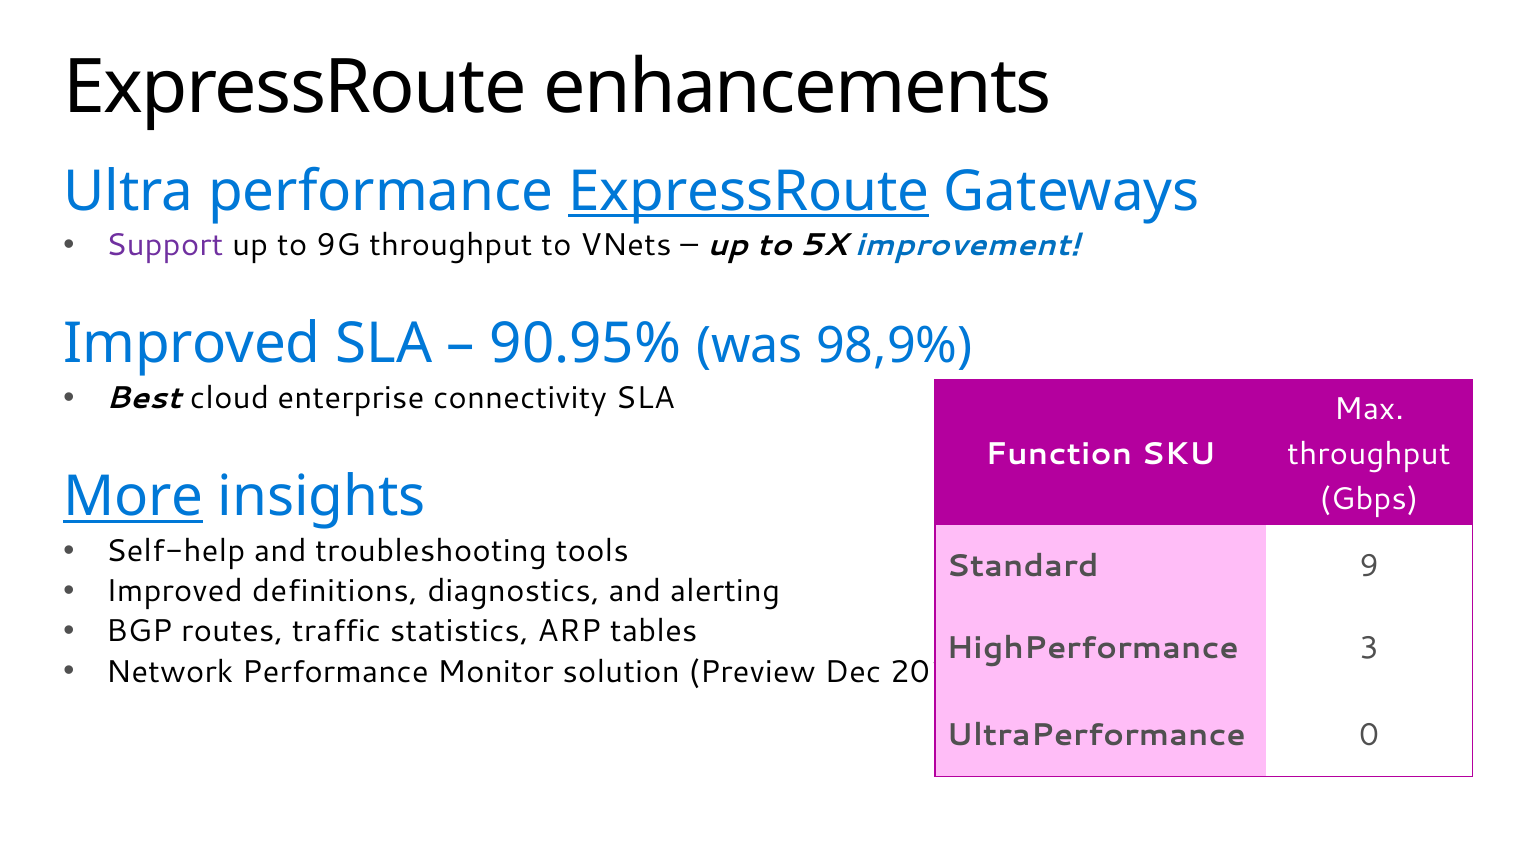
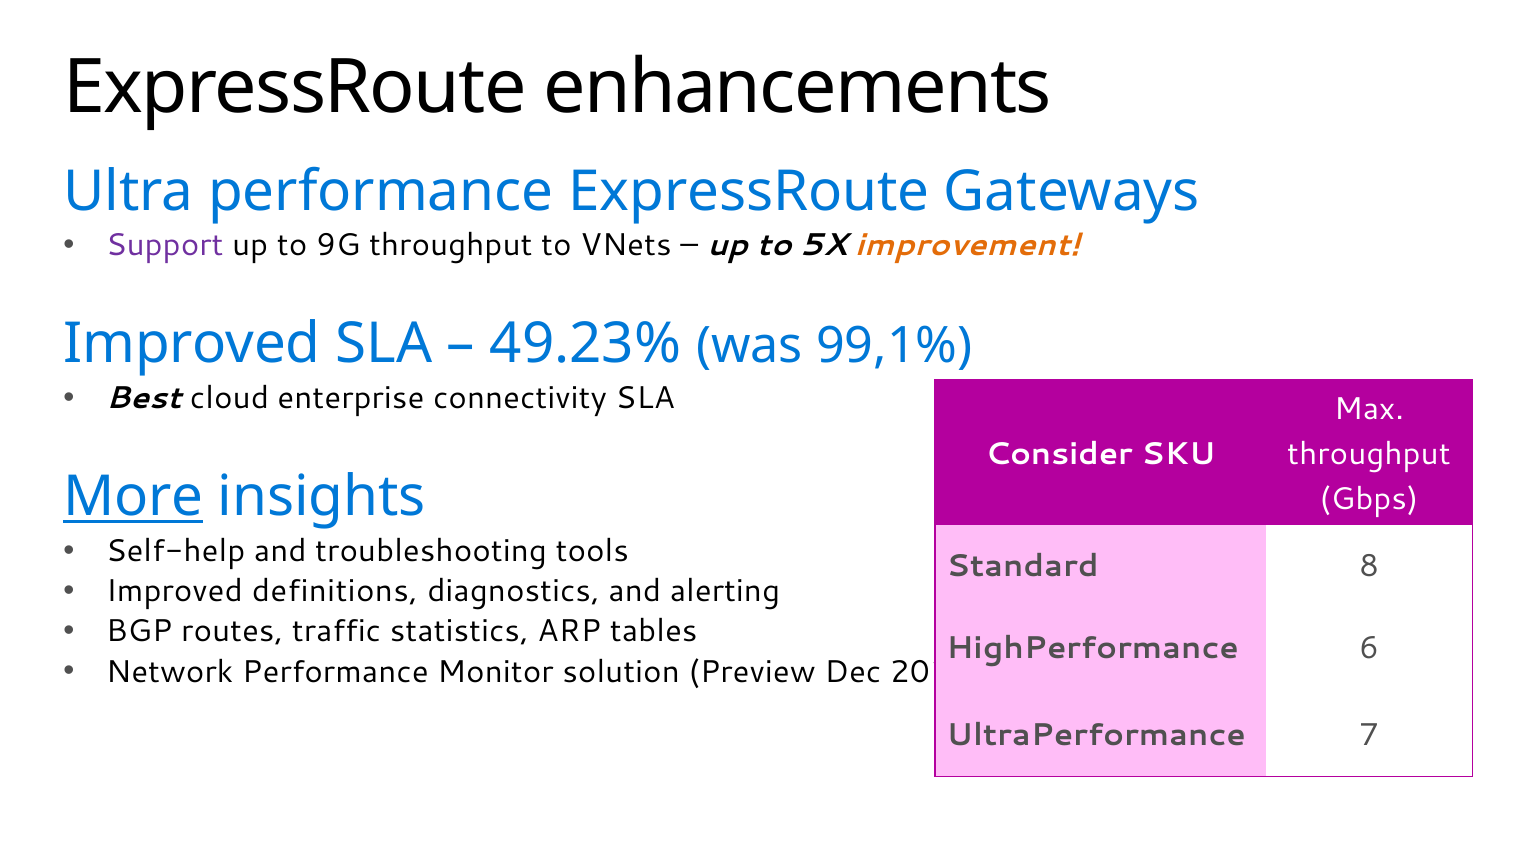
ExpressRoute underline: present -> none (749, 192)
improvement colour: blue -> orange (967, 245)
90.95%: 90.95% -> 49.23% (585, 344)
98,9%: 98,9% -> 99,1% (894, 346)
Function: Function -> Consider (1059, 454)
9: 9 -> 8 (1369, 566)
3: 3 -> 6 (1369, 648)
0: 0 -> 7 (1369, 735)
